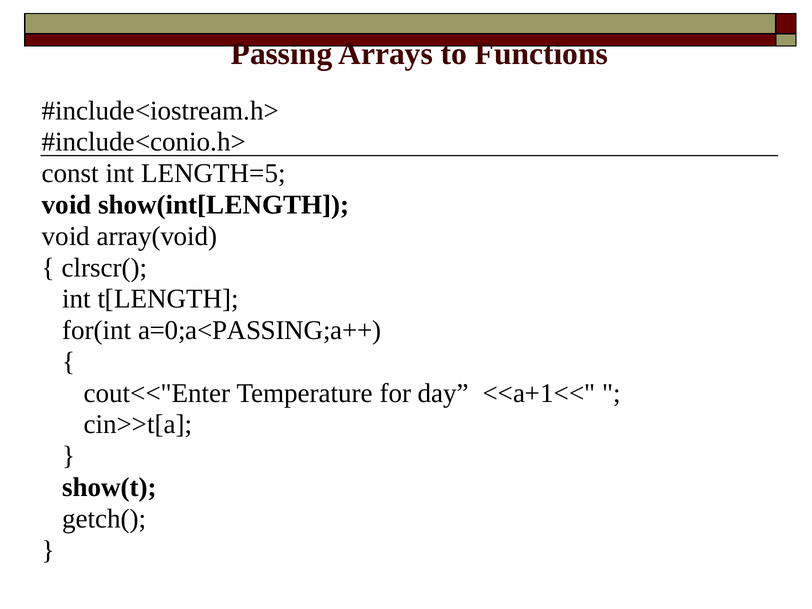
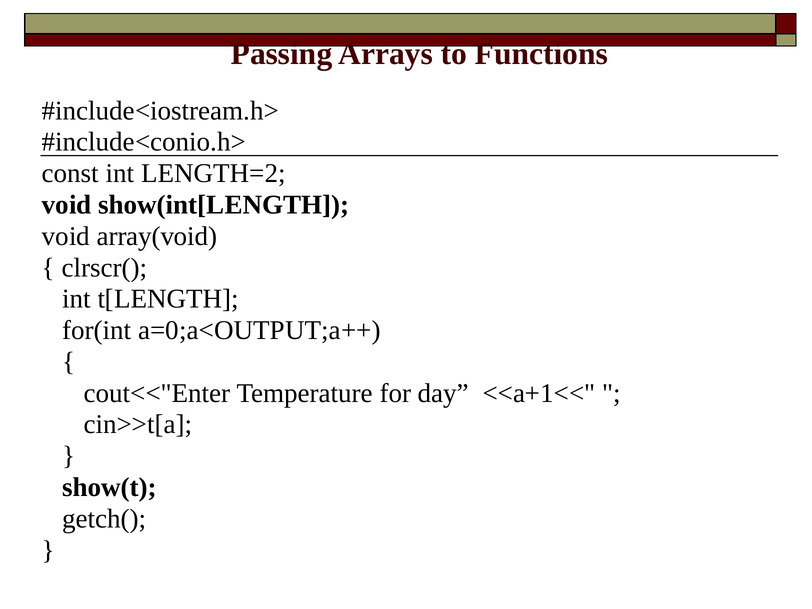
LENGTH=5: LENGTH=5 -> LENGTH=2 (213, 173)
a=0;a<PASSING;a++: a=0;a<PASSING;a++ -> a=0;a<OUTPUT;a++ (259, 330)
